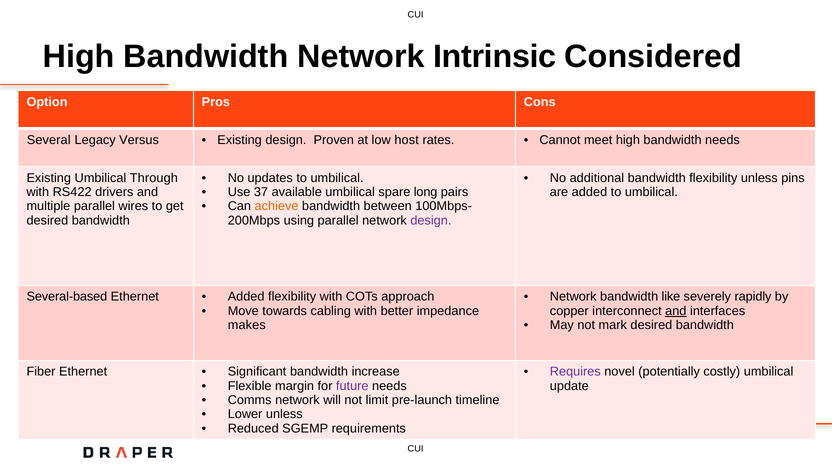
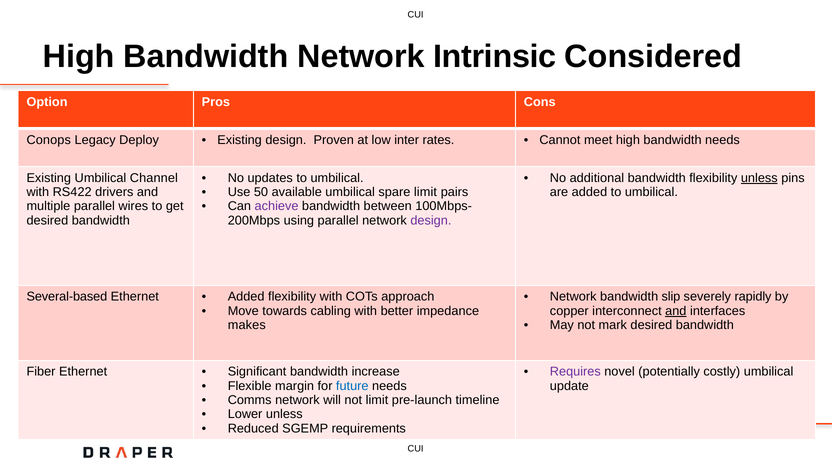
Several: Several -> Conops (49, 140)
Versus: Versus -> Deploy (139, 140)
host: host -> inter (407, 140)
unless underline: none -> present (759, 178)
Through: Through -> Channel (154, 178)
37: 37 -> 50 (261, 192)
spare long: long -> limit (425, 192)
achieve colour: orange -> purple (277, 206)
like: like -> slip (671, 297)
future colour: purple -> blue (352, 386)
